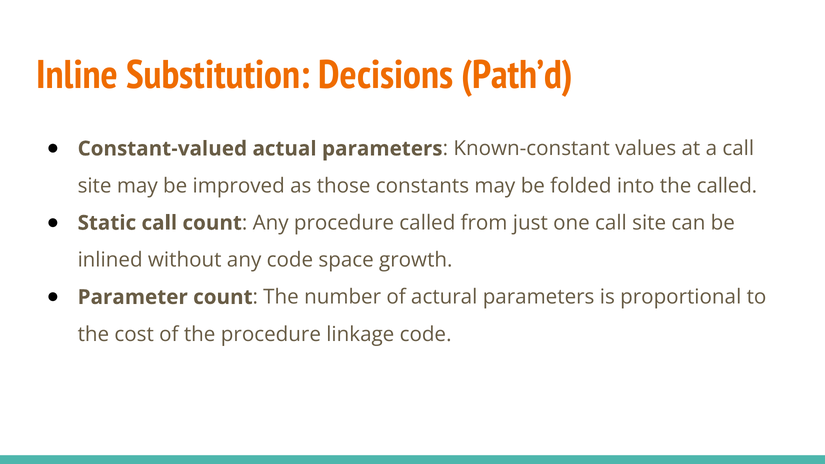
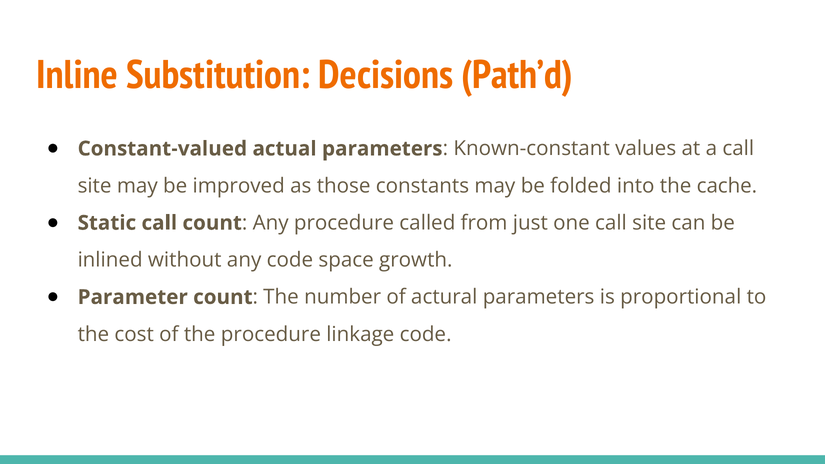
the called: called -> cache (727, 186)
